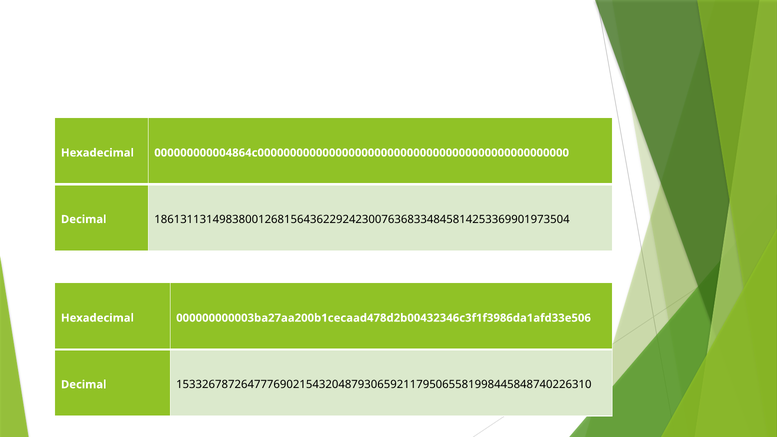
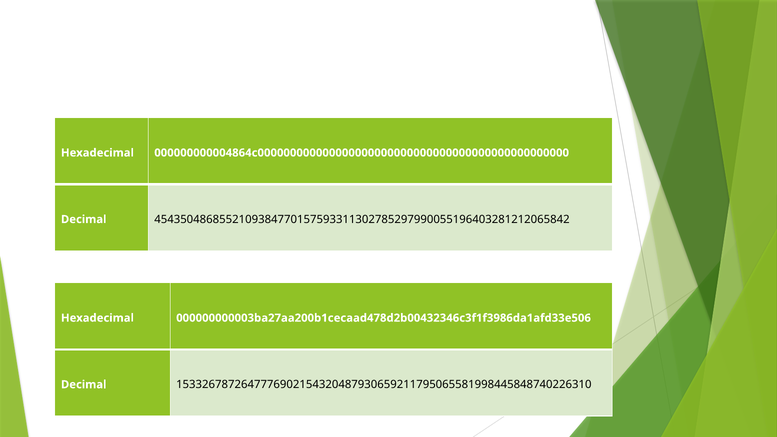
1861311314983800126815643622924230076368334845814253369901973504: 1861311314983800126815643622924230076368334845814253369901973504 -> 4543504868552109384770157593311302785297990055196403281212065842 (362, 219)
